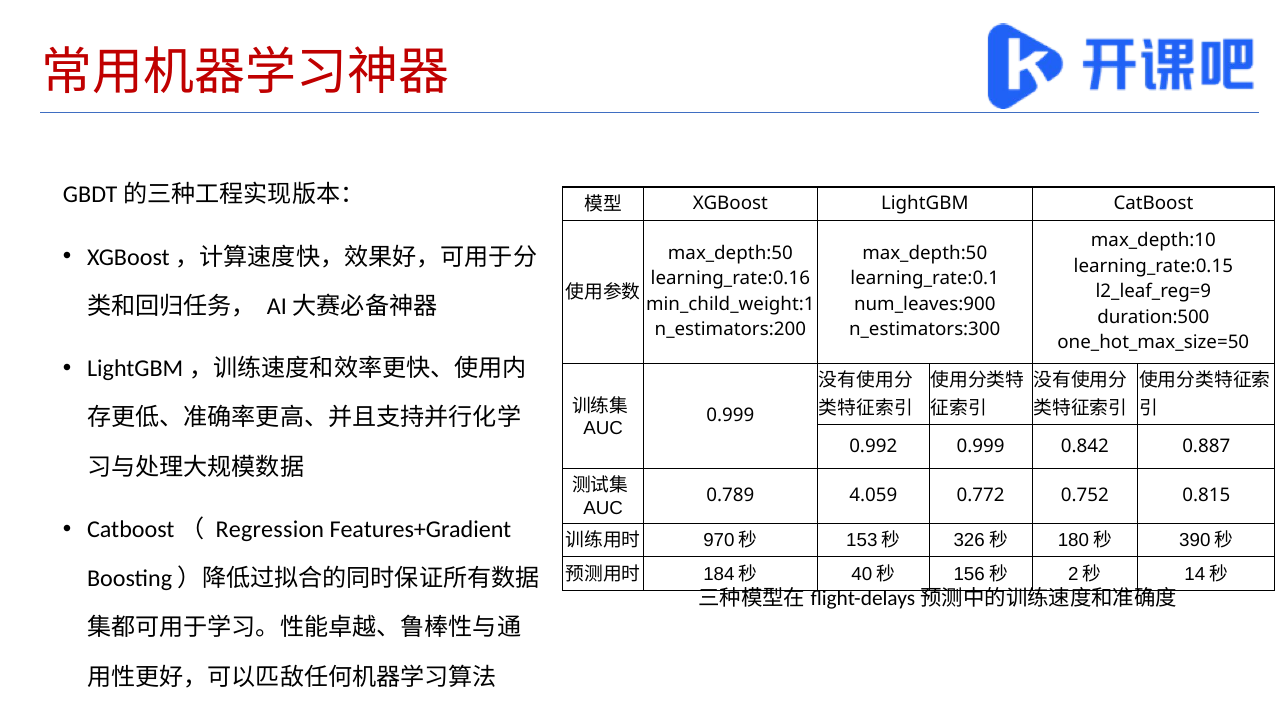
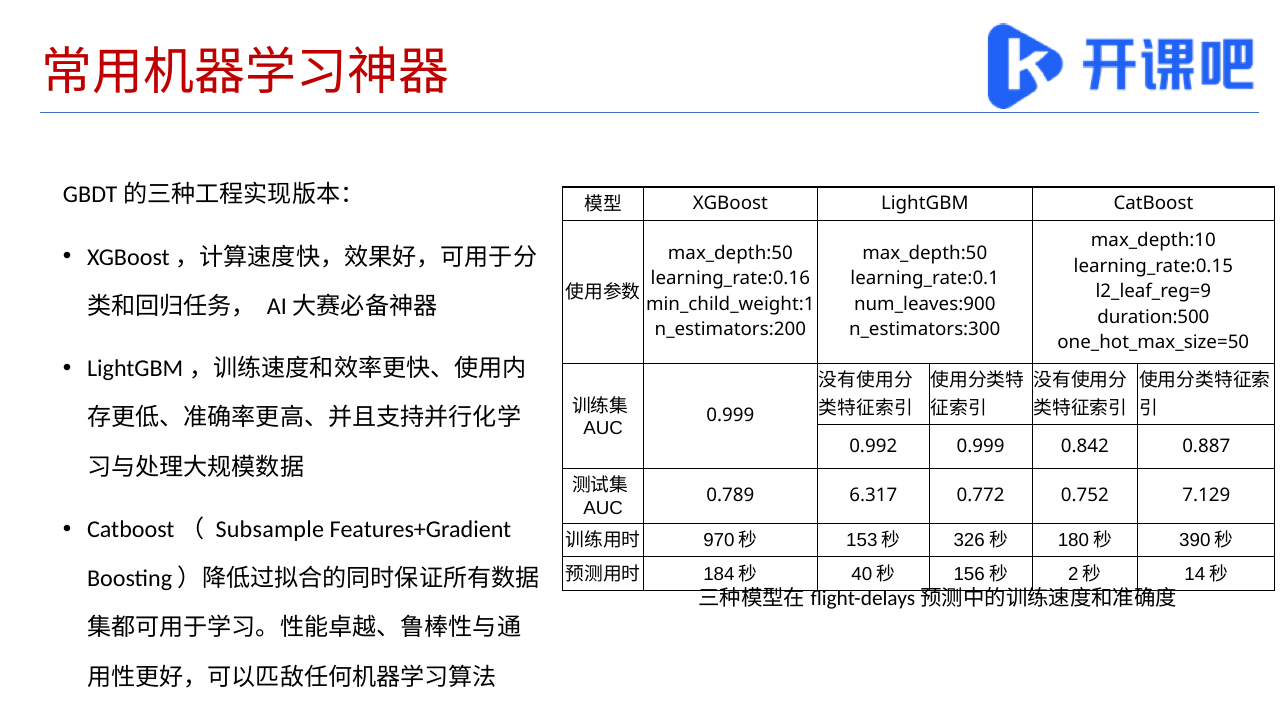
4.059: 4.059 -> 6.317 (873, 496)
0.815: 0.815 -> 7.129 (1206, 496)
Regression: Regression -> Subsample (270, 530)
